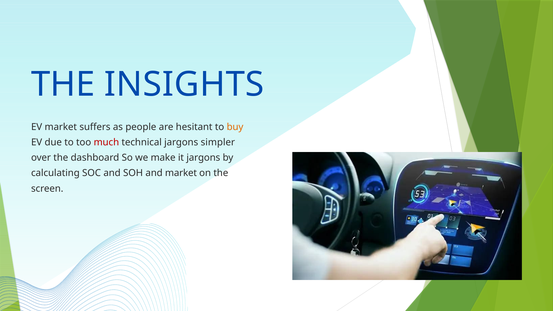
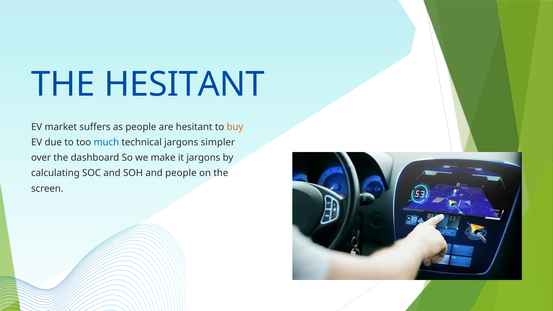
THE INSIGHTS: INSIGHTS -> HESITANT (184, 84)
much colour: red -> blue (106, 142)
and market: market -> people (181, 173)
